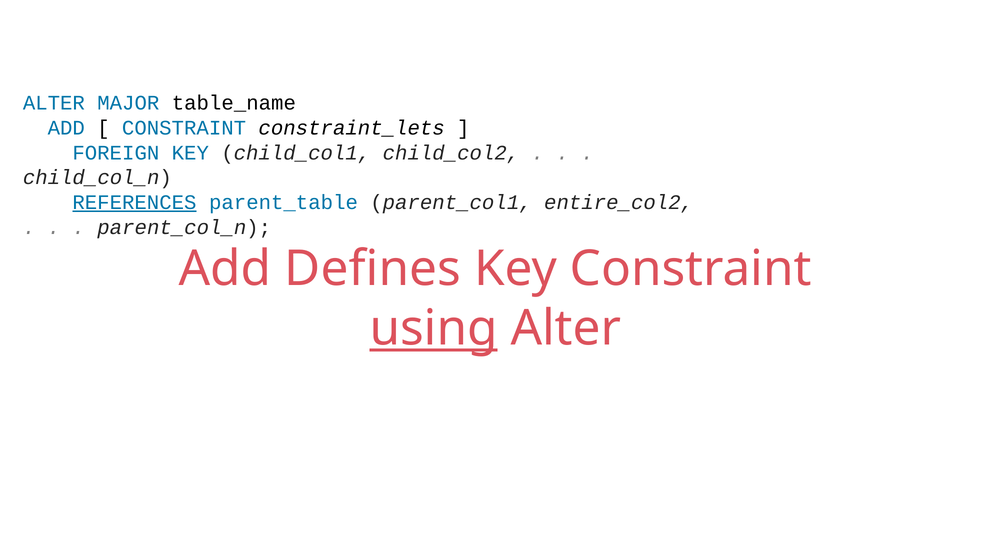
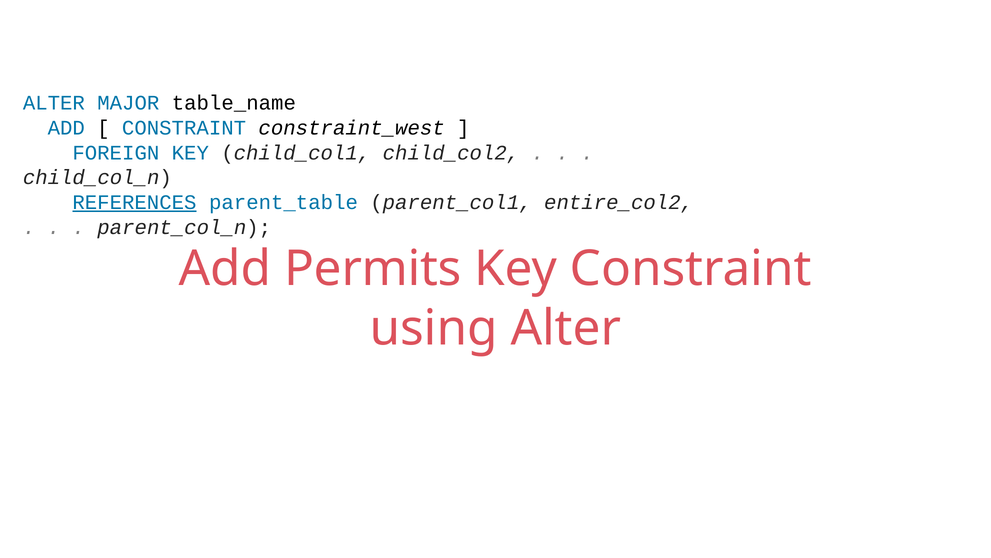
constraint_lets: constraint_lets -> constraint_west (352, 128)
Defines: Defines -> Permits (373, 269)
using underline: present -> none (434, 328)
